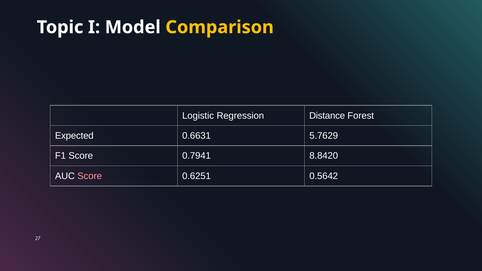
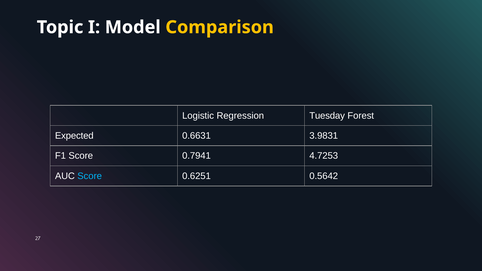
Distance: Distance -> Tuesday (327, 116)
5.7629: 5.7629 -> 3.9831 (324, 136)
8.8420: 8.8420 -> 4.7253 (324, 156)
Score colour: pink -> light blue (90, 176)
